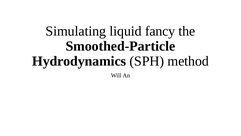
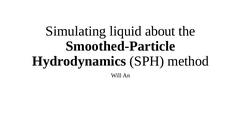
fancy: fancy -> about (160, 31)
